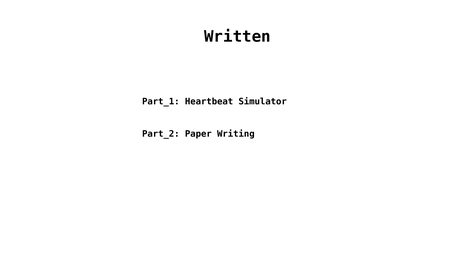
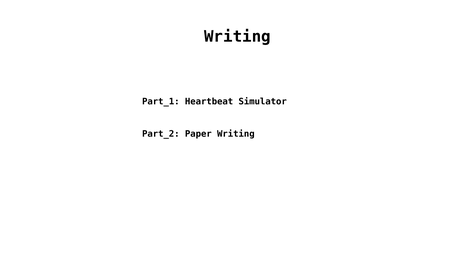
Written: Written -> Writing (237, 37)
